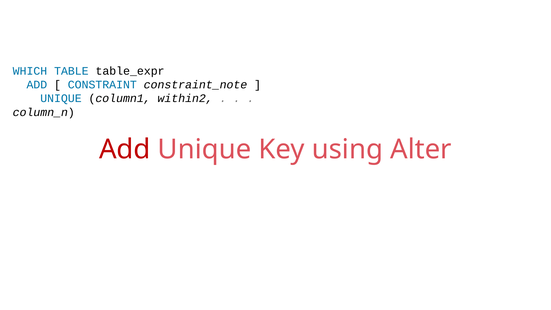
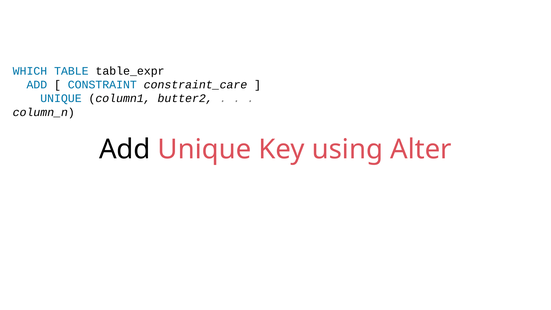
constraint_note: constraint_note -> constraint_care (196, 85)
within2: within2 -> butter2 (185, 98)
Add colour: red -> black (125, 149)
